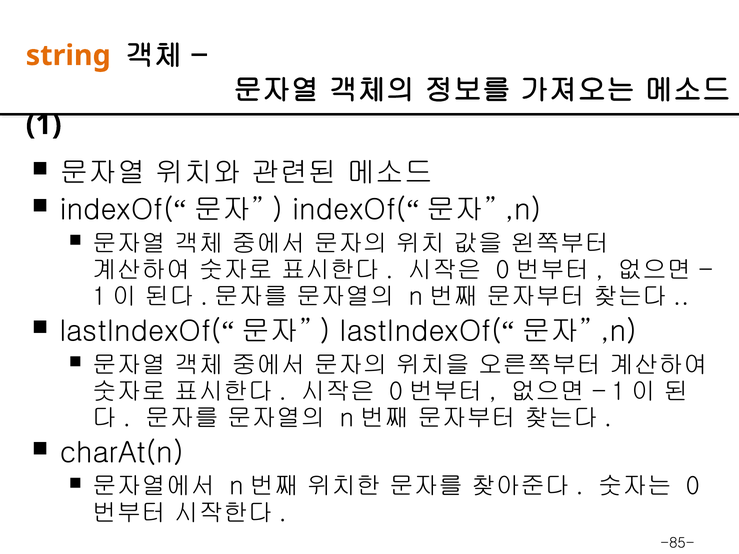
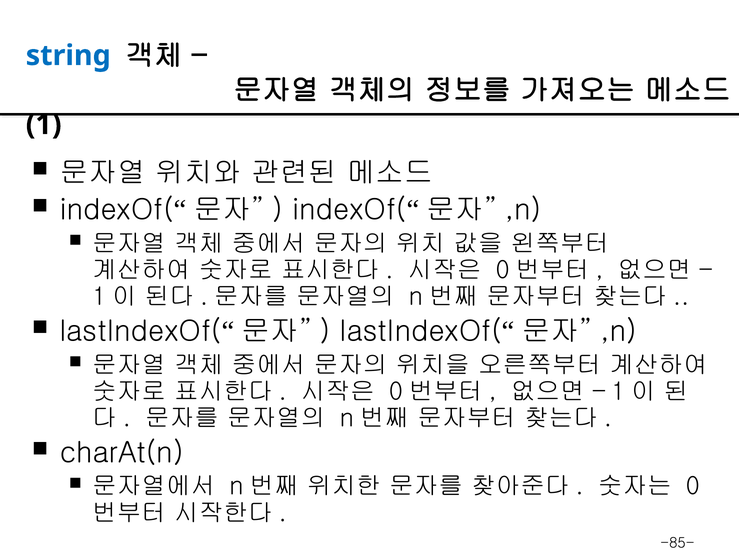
string colour: orange -> blue (68, 56)
